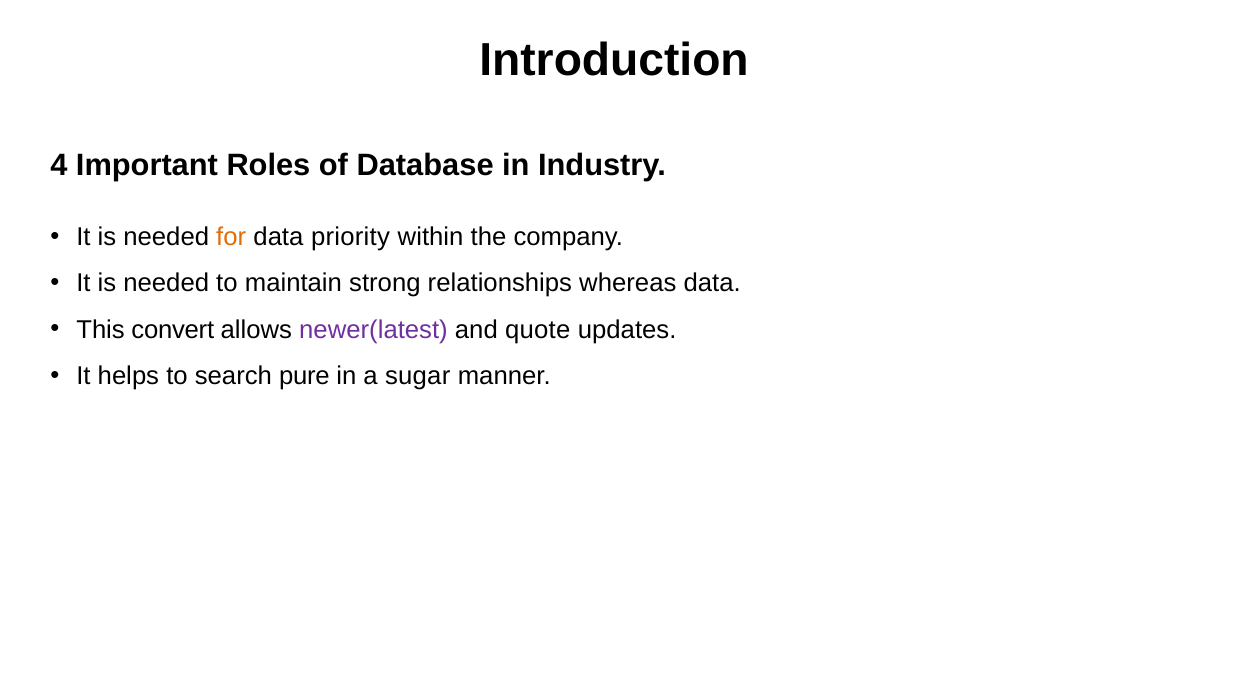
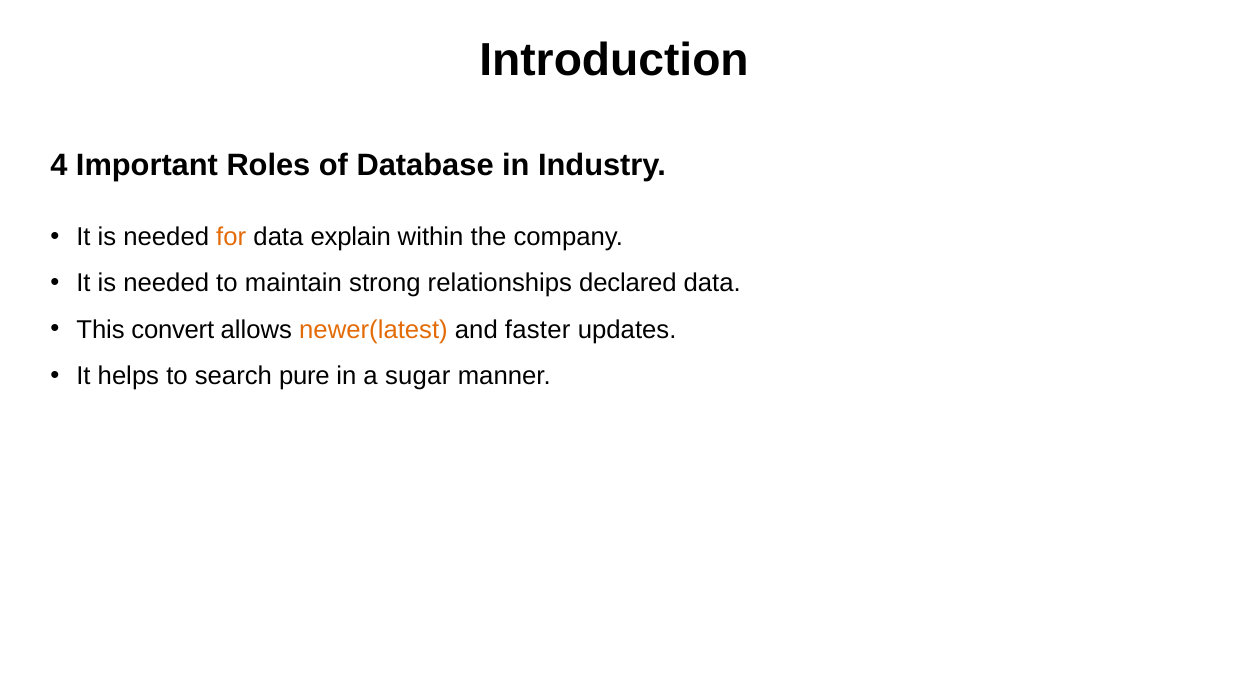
priority: priority -> explain (351, 237)
whereas: whereas -> declared (628, 283)
newer(latest colour: purple -> orange (373, 330)
quote: quote -> faster (538, 330)
